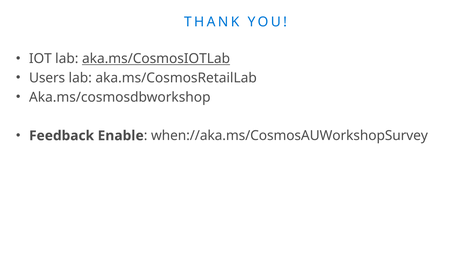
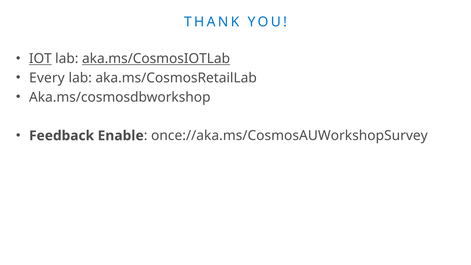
IOT underline: none -> present (40, 59)
Users: Users -> Every (47, 78)
when://aka.ms/CosmosAUWorkshopSurvey: when://aka.ms/CosmosAUWorkshopSurvey -> once://aka.ms/CosmosAUWorkshopSurvey (289, 136)
